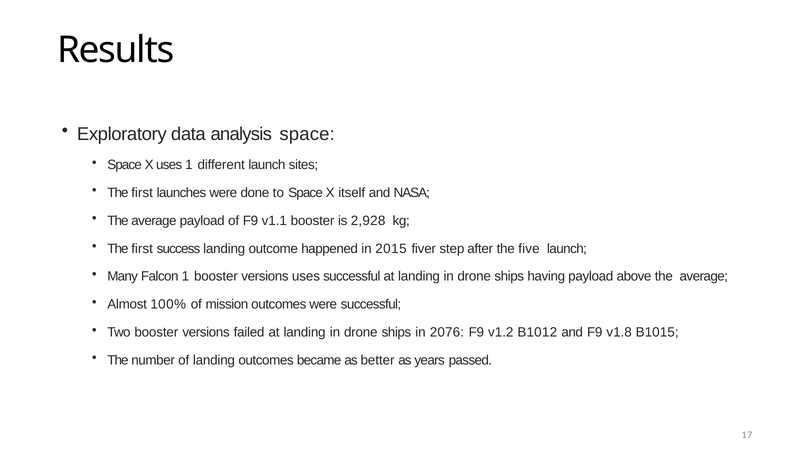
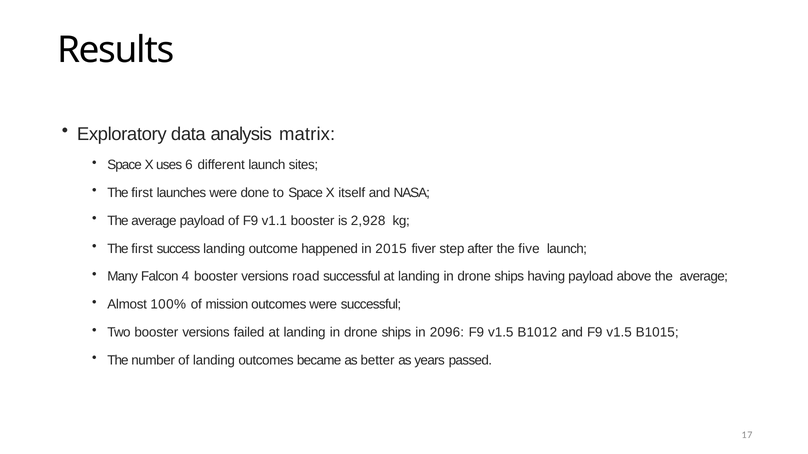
analysis space: space -> matrix (307, 134)
uses 1: 1 -> 6 (189, 165)
Falcon 1: 1 -> 4 (185, 277)
versions uses: uses -> road (306, 277)
2076: 2076 -> 2096 (447, 333)
v1.2: v1.2 -> v1.5 (501, 333)
and F9 v1.8: v1.8 -> v1.5 (619, 333)
